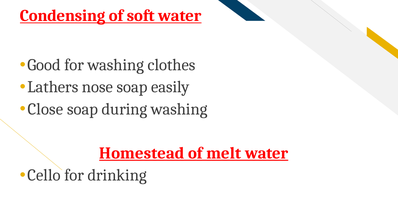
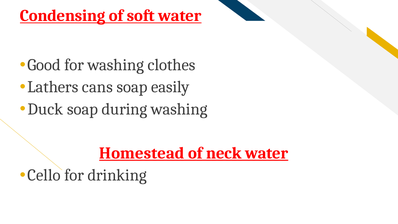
nose: nose -> cans (97, 87)
Close: Close -> Duck (45, 109)
melt: melt -> neck (224, 153)
